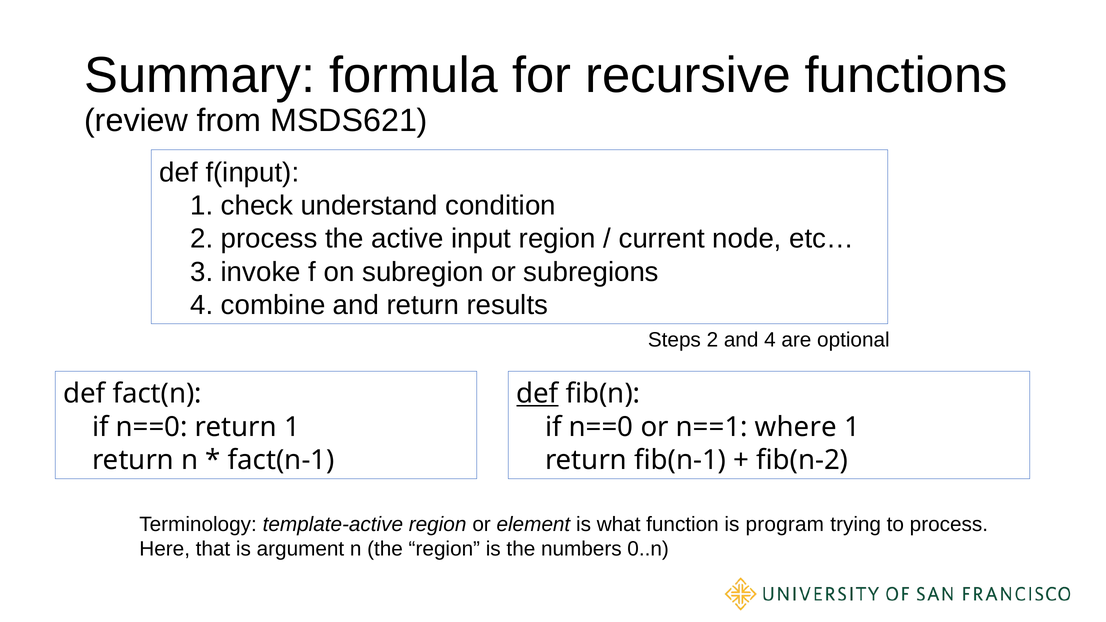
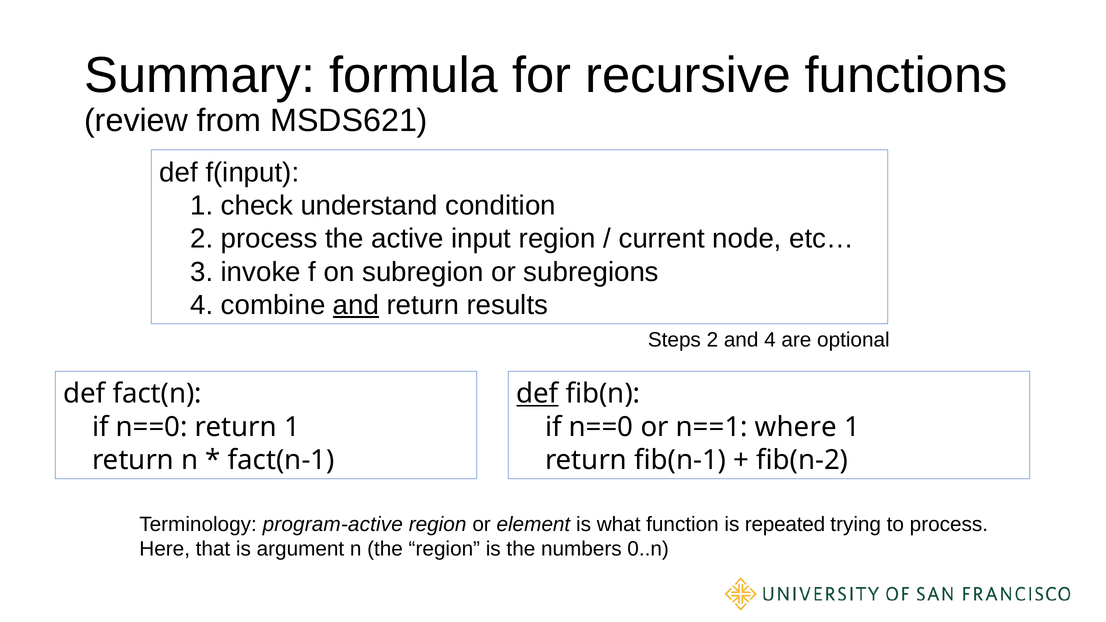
and underline: none -> present (356, 305)
template-active: template-active -> program-active (333, 524)
program: program -> repeated (785, 524)
